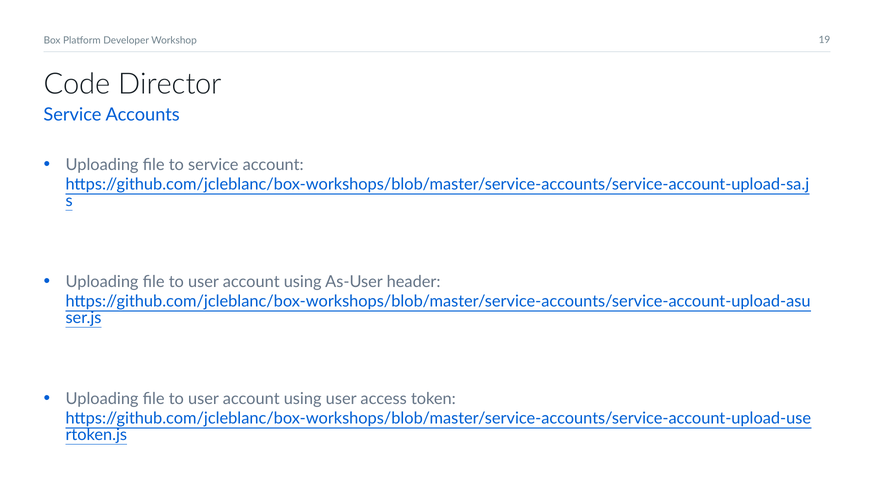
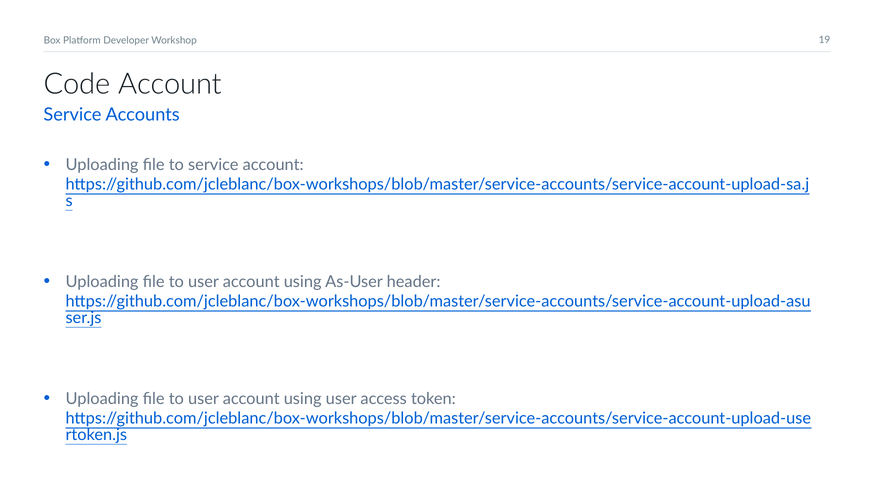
Code Director: Director -> Account (170, 84)
